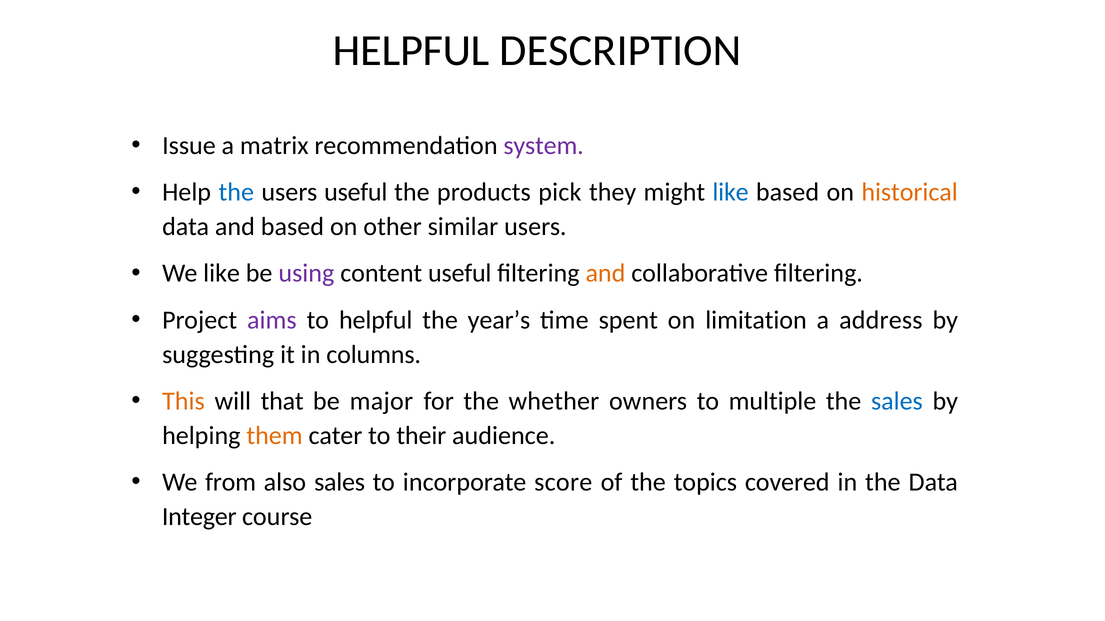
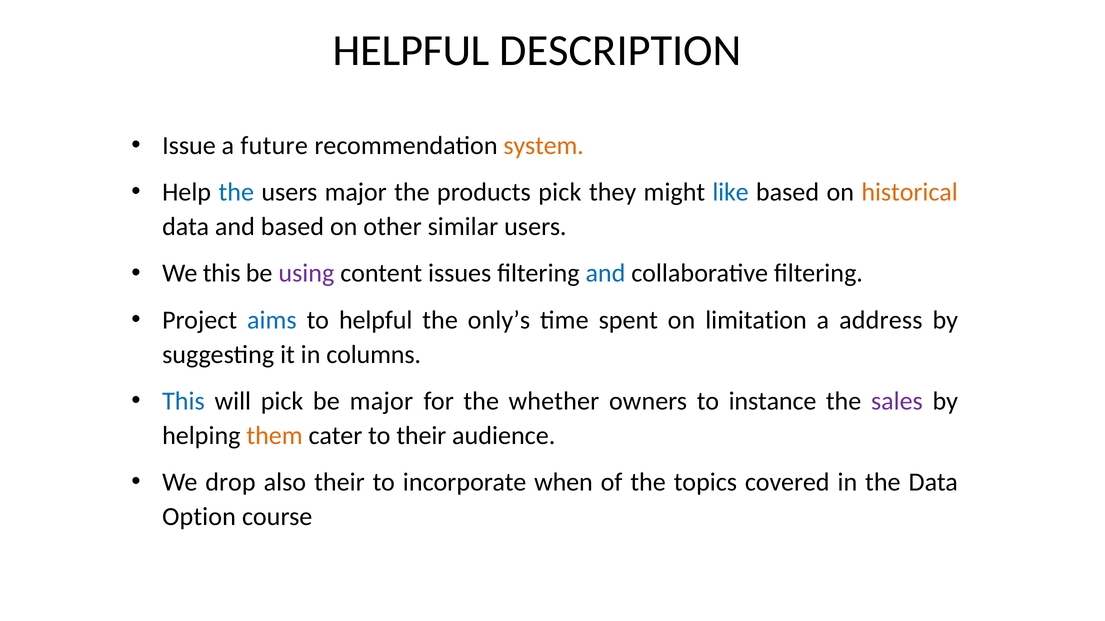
matrix: matrix -> future (274, 146)
system colour: purple -> orange (544, 146)
users useful: useful -> major (356, 192)
We like: like -> this (222, 274)
content useful: useful -> issues (460, 274)
and colour: orange -> blue (605, 274)
aims colour: purple -> blue (272, 320)
year’s: year’s -> only’s (499, 320)
This colour: orange -> blue (183, 402)
will that: that -> pick (282, 402)
multiple: multiple -> instance (773, 402)
sales colour: blue -> purple (897, 402)
from: from -> drop (230, 483)
also sales: sales -> their (339, 483)
score: score -> when (563, 483)
Integer: Integer -> Option (199, 517)
